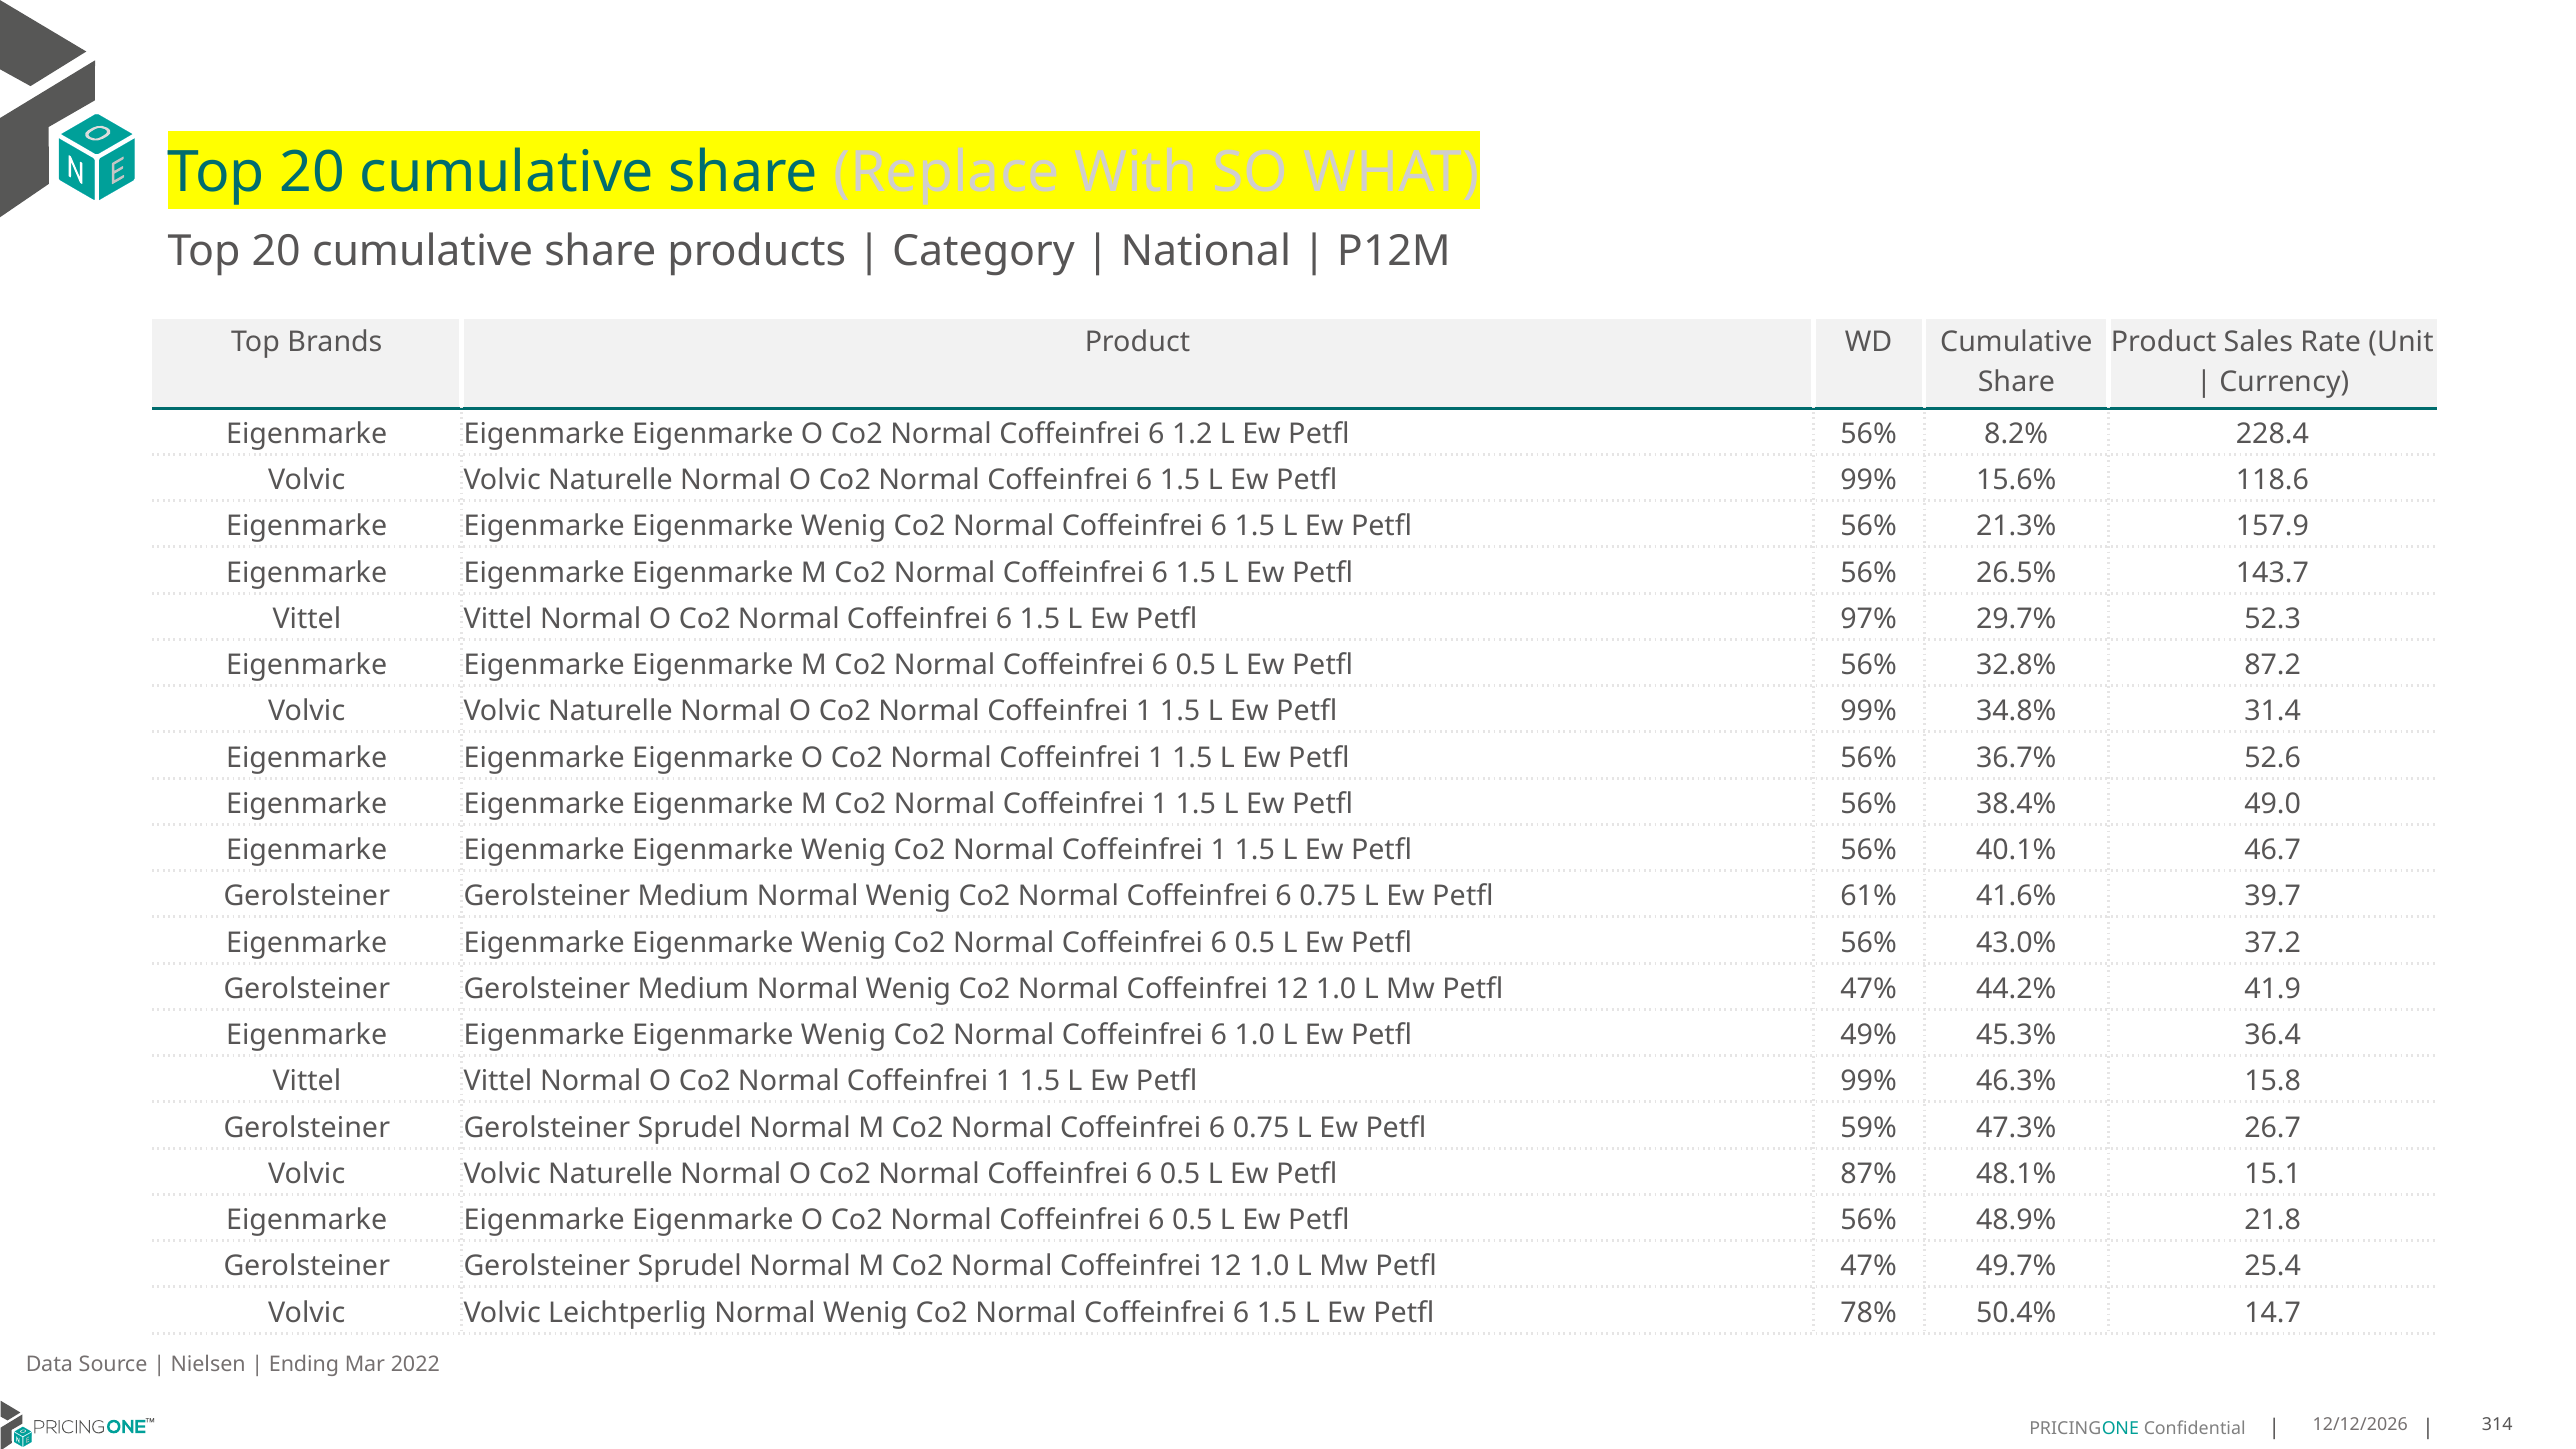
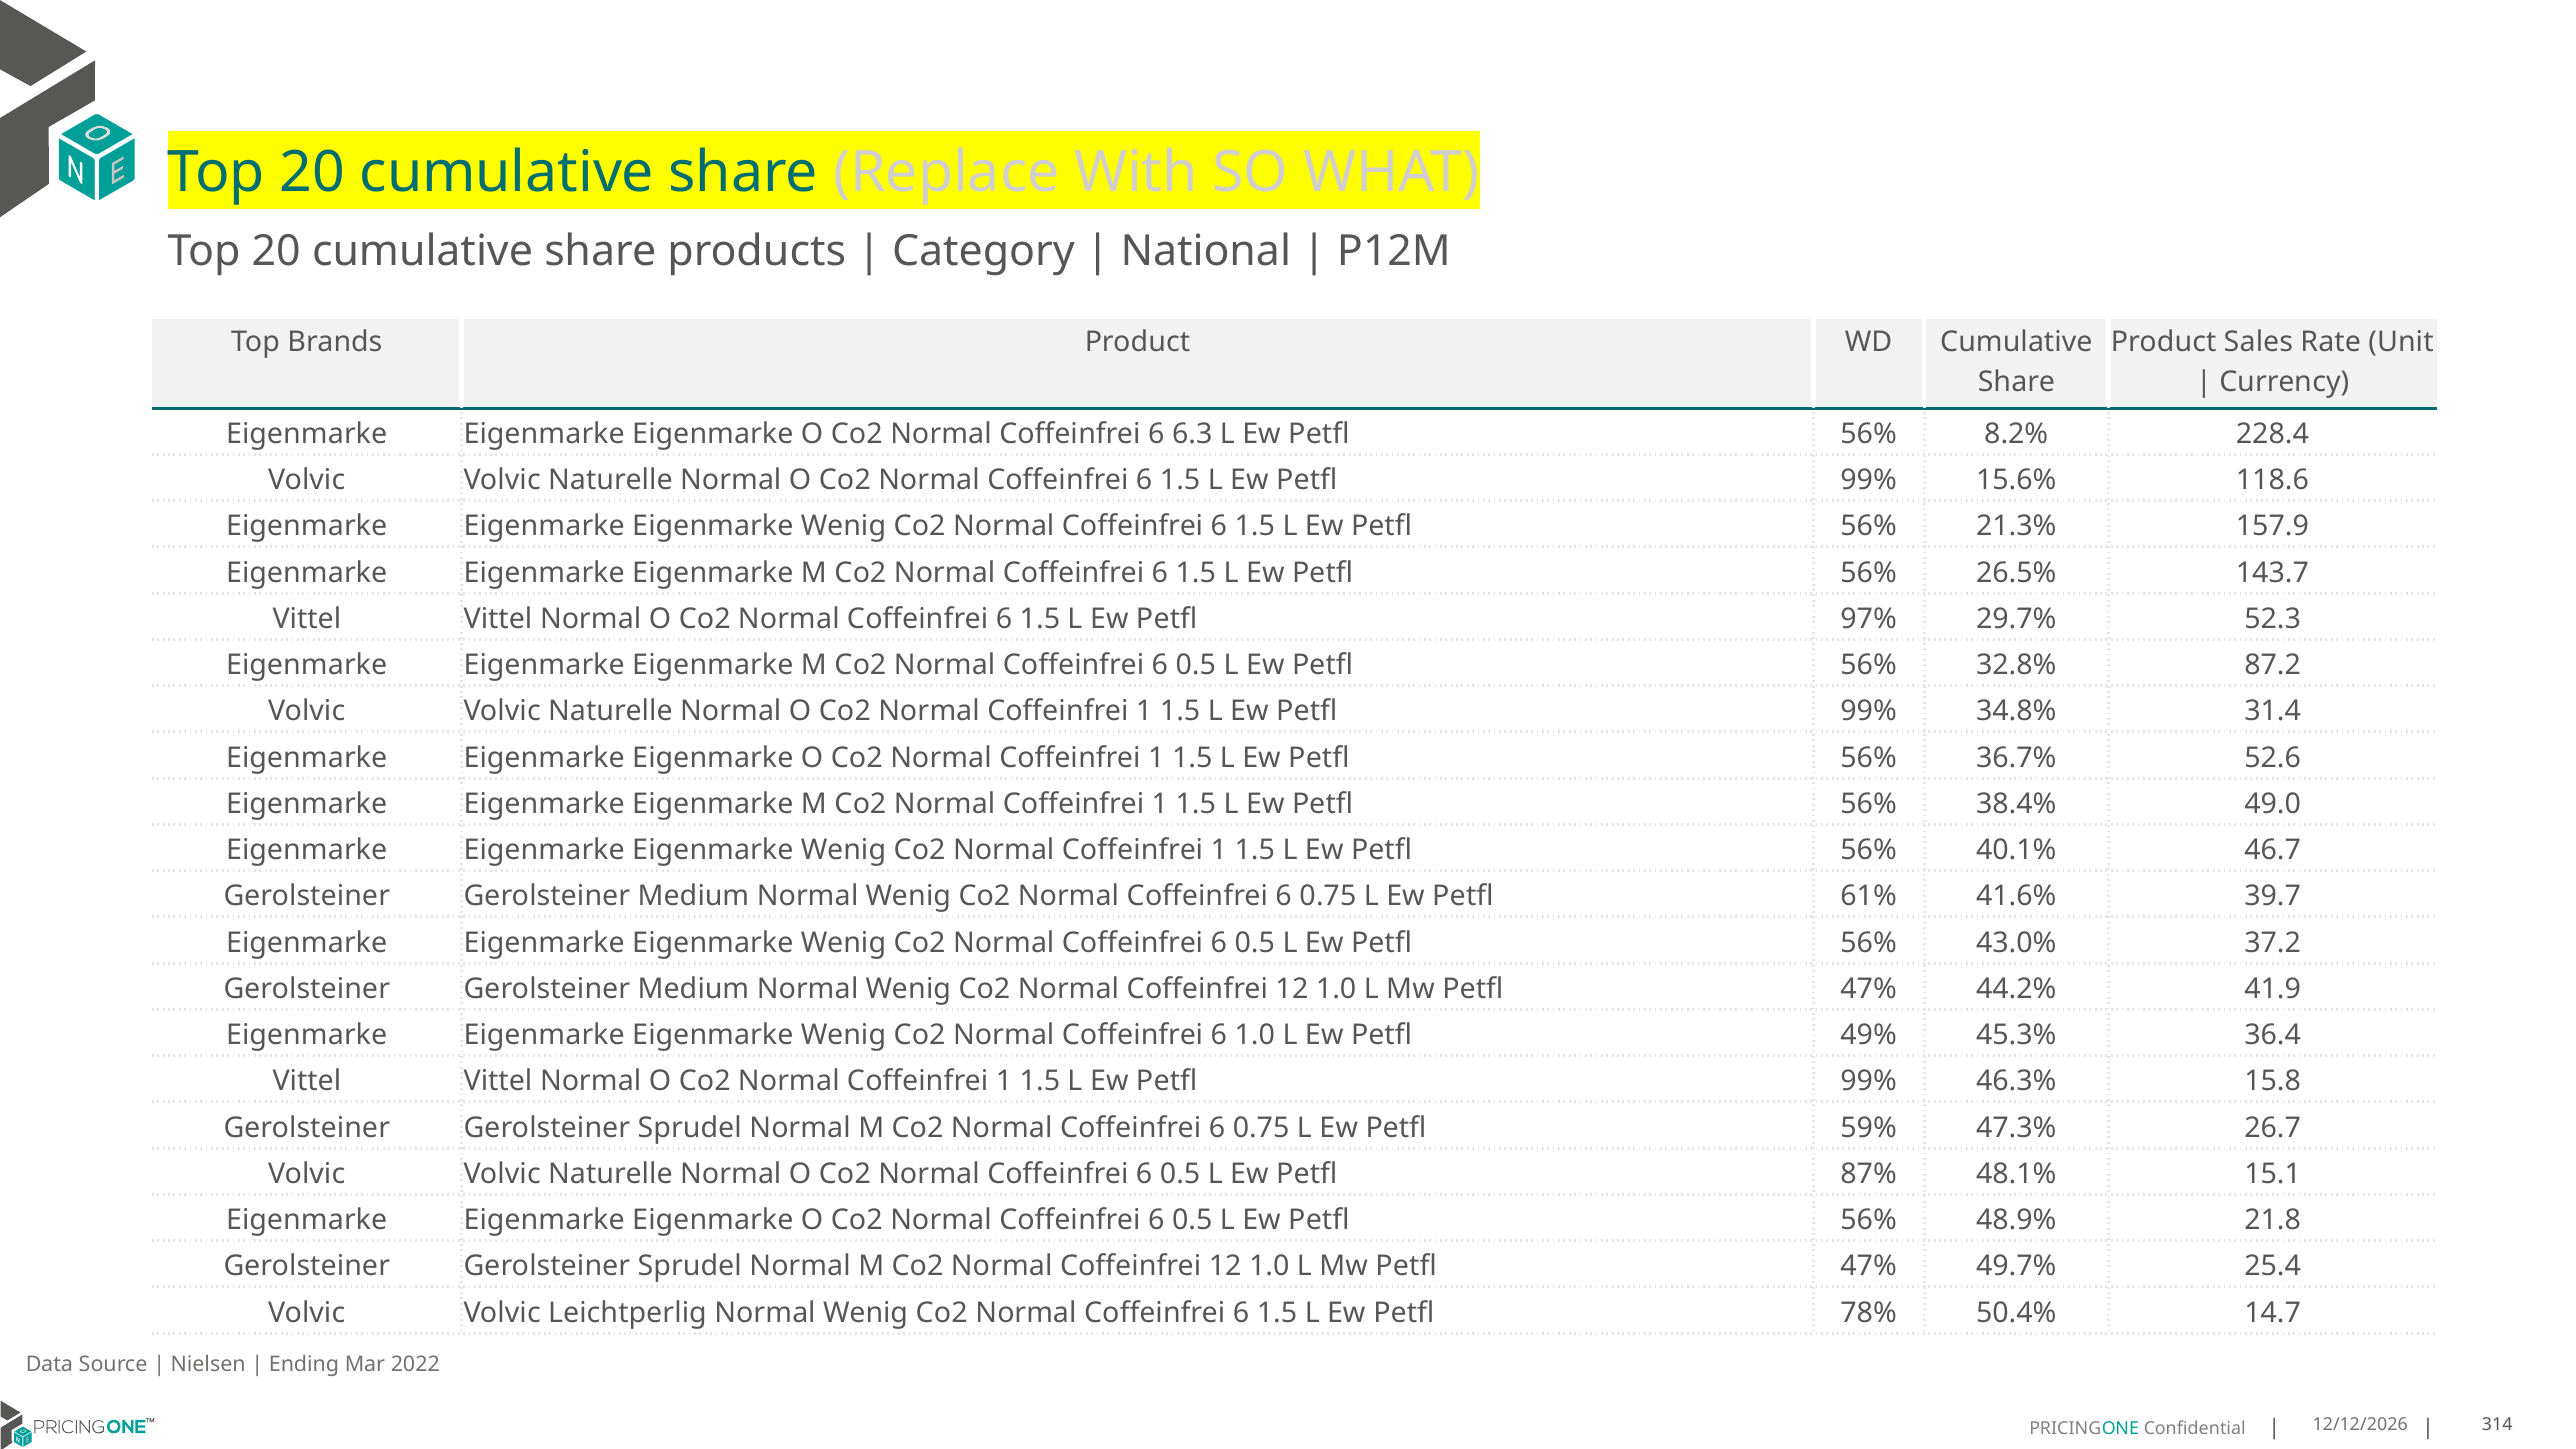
1.2: 1.2 -> 6.3 (1192, 434)
